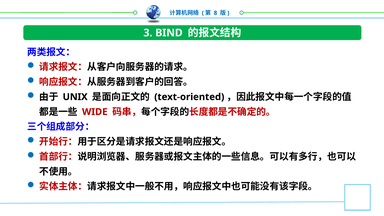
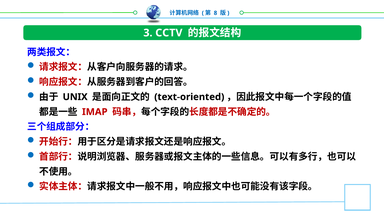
BIND: BIND -> CCTV (169, 33)
WIDE: WIDE -> IMAP (95, 112)
